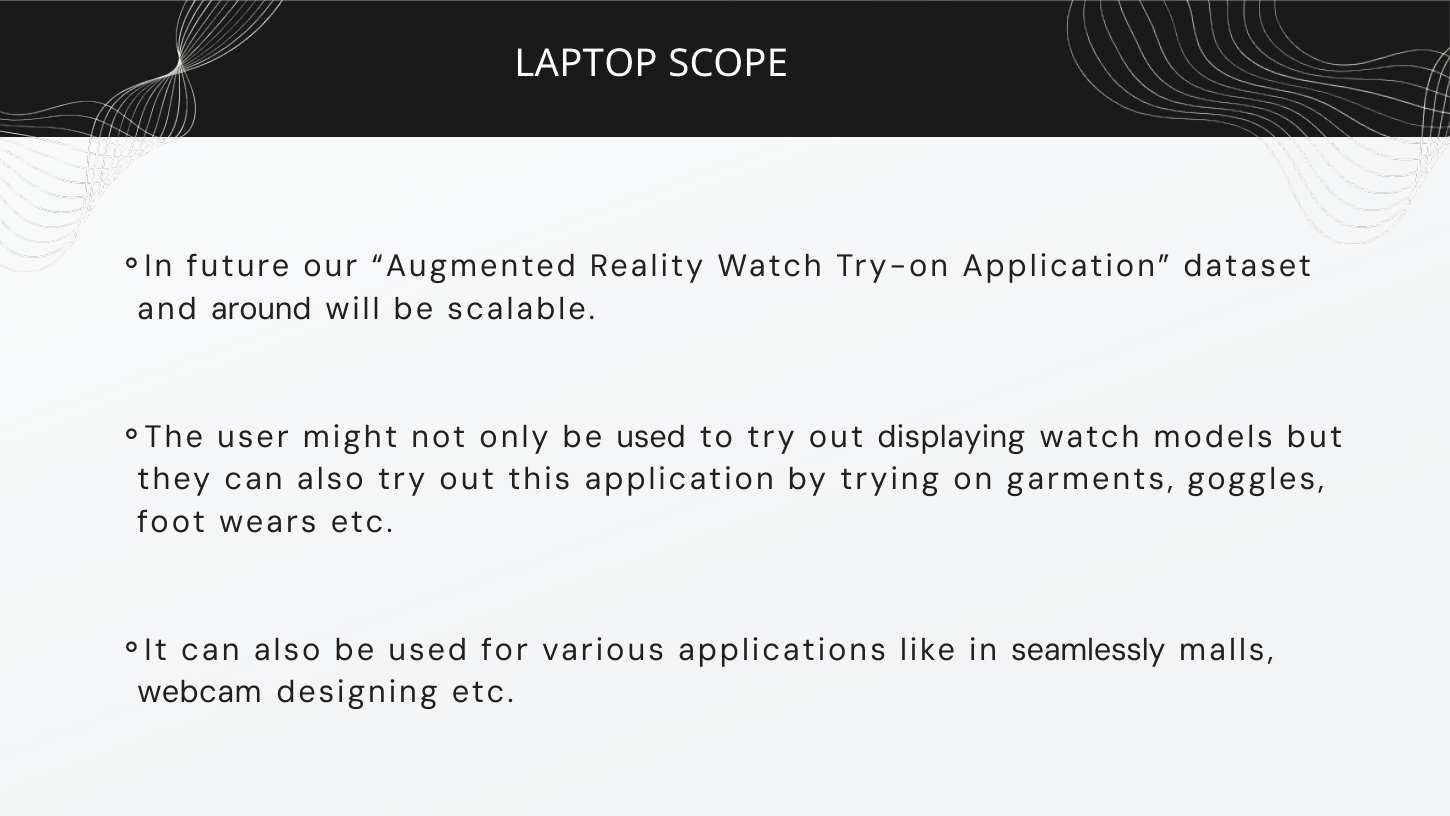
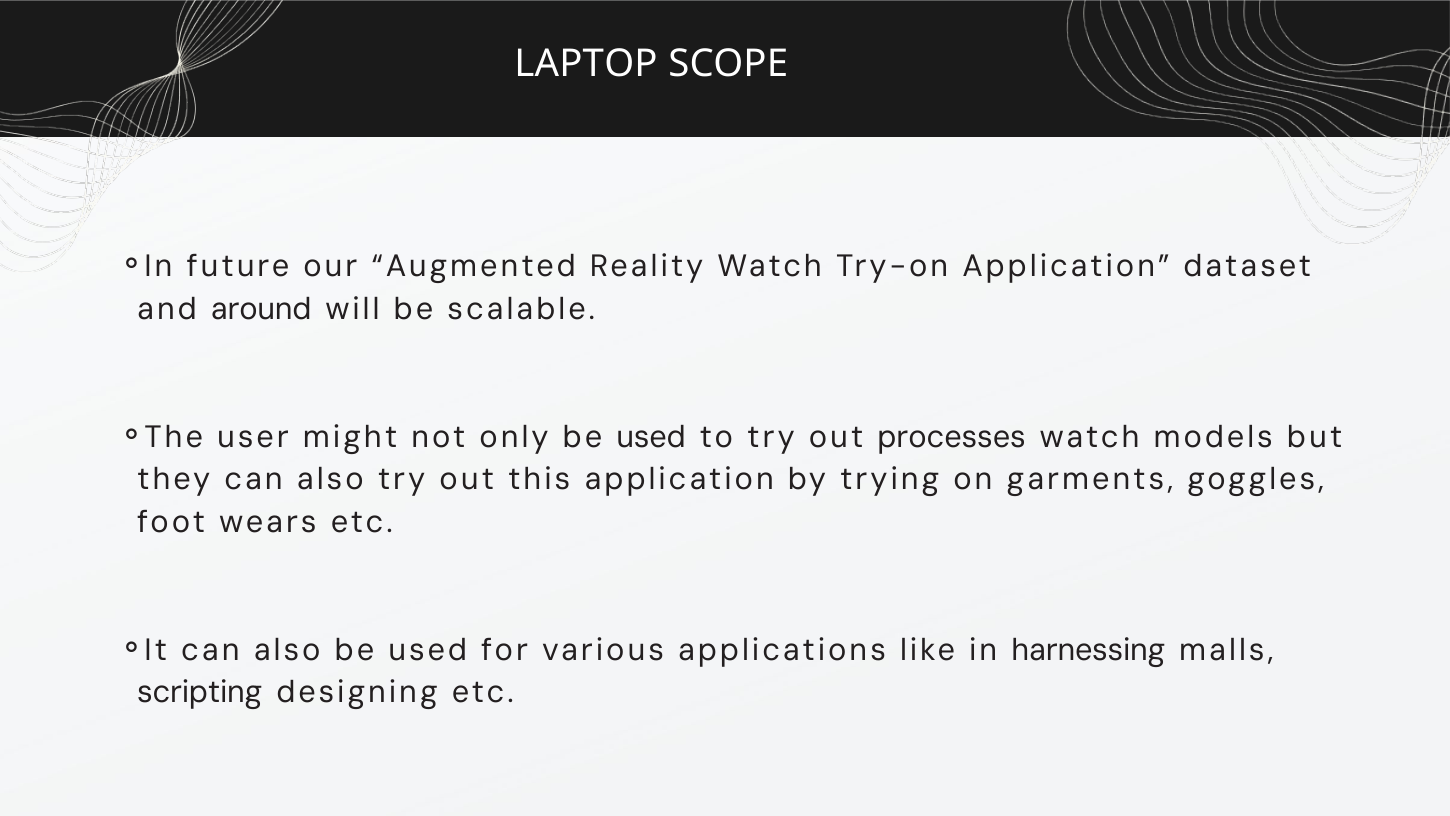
displaying: displaying -> processes (952, 437)
seamlessly: seamlessly -> harnessing (1088, 650)
webcam: webcam -> scripting (200, 692)
